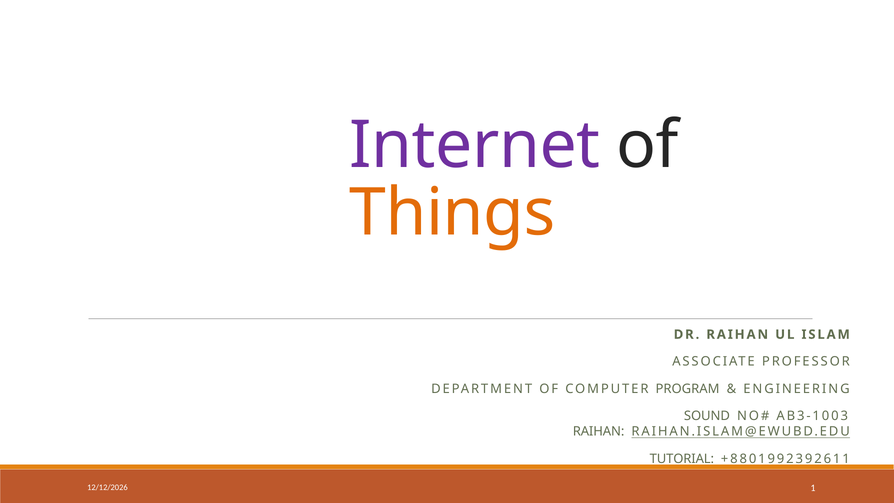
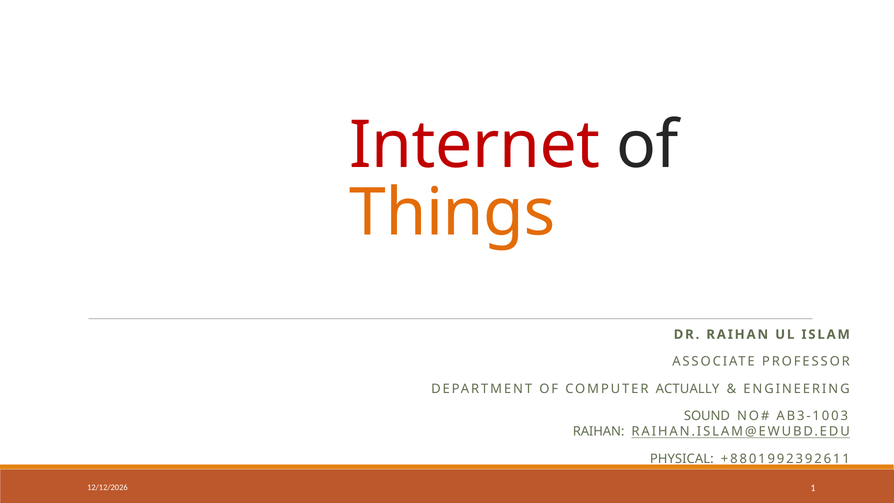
Internet colour: purple -> red (475, 145)
PROGRAM: PROGRAM -> ACTUALLY (687, 389)
TUTORIAL: TUTORIAL -> PHYSICAL (682, 459)
